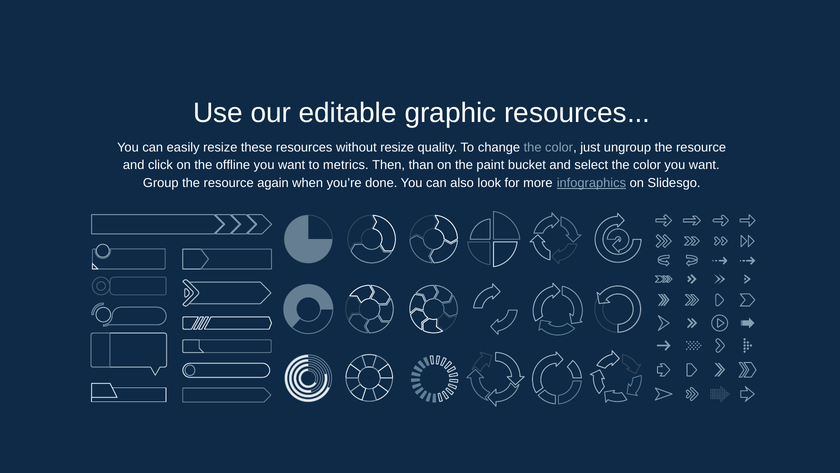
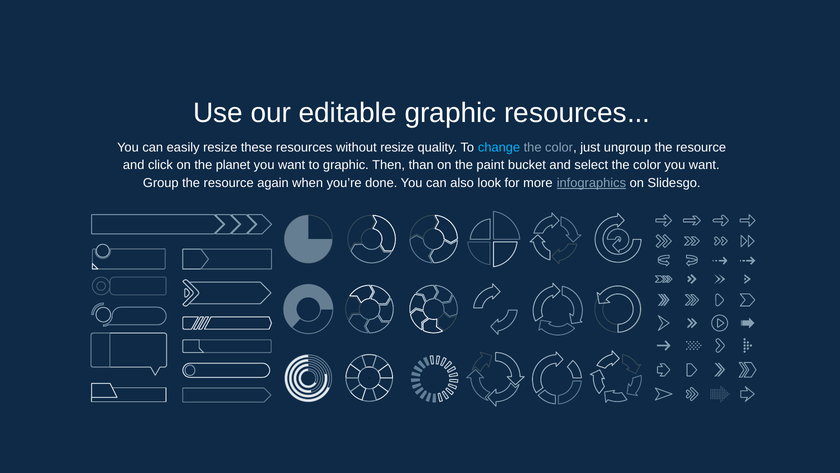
change colour: white -> light blue (499, 147)
offline: offline -> planet (233, 165)
to metrics: metrics -> graphic (346, 165)
